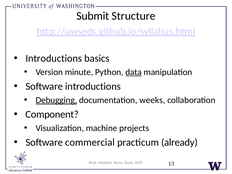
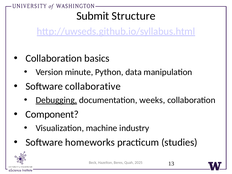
Introductions: Introductions -> Collaboration (54, 58)
data underline: present -> none (134, 72)
Software introductions: introductions -> collaborative (93, 86)
projects: projects -> industry (134, 128)
commercial: commercial -> homeworks (90, 142)
already: already -> studies (179, 142)
